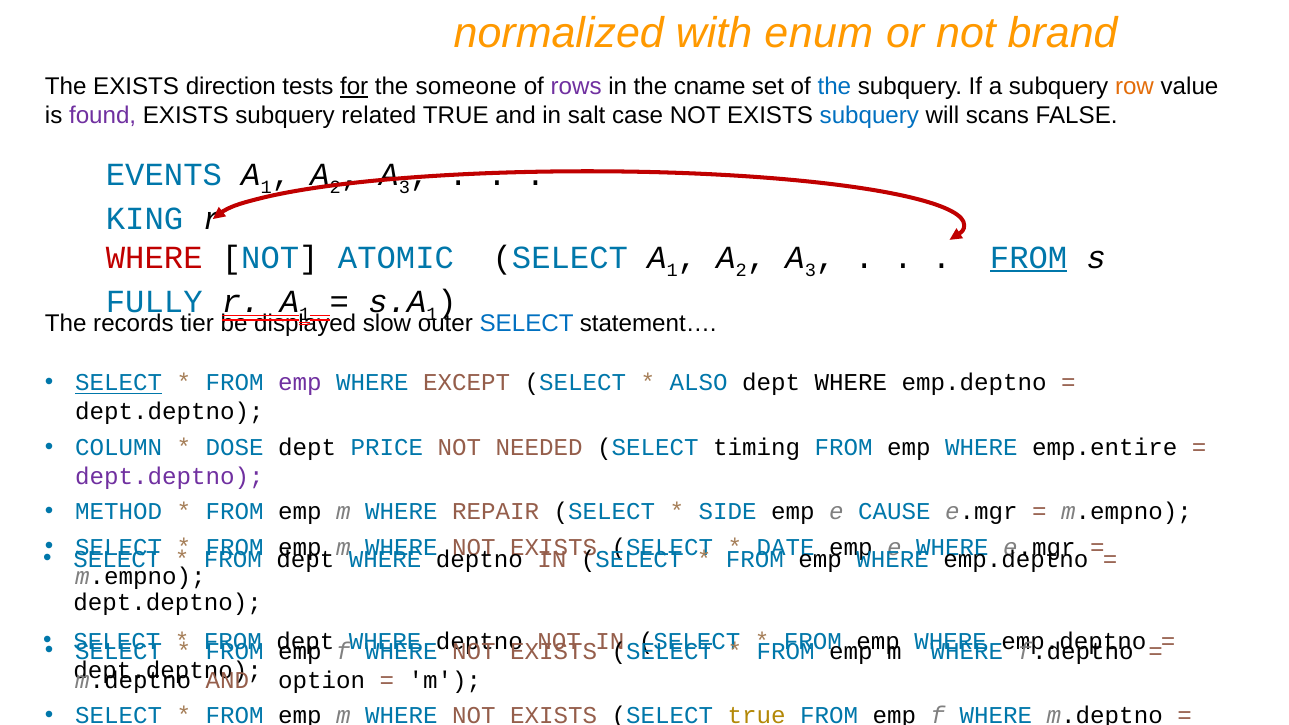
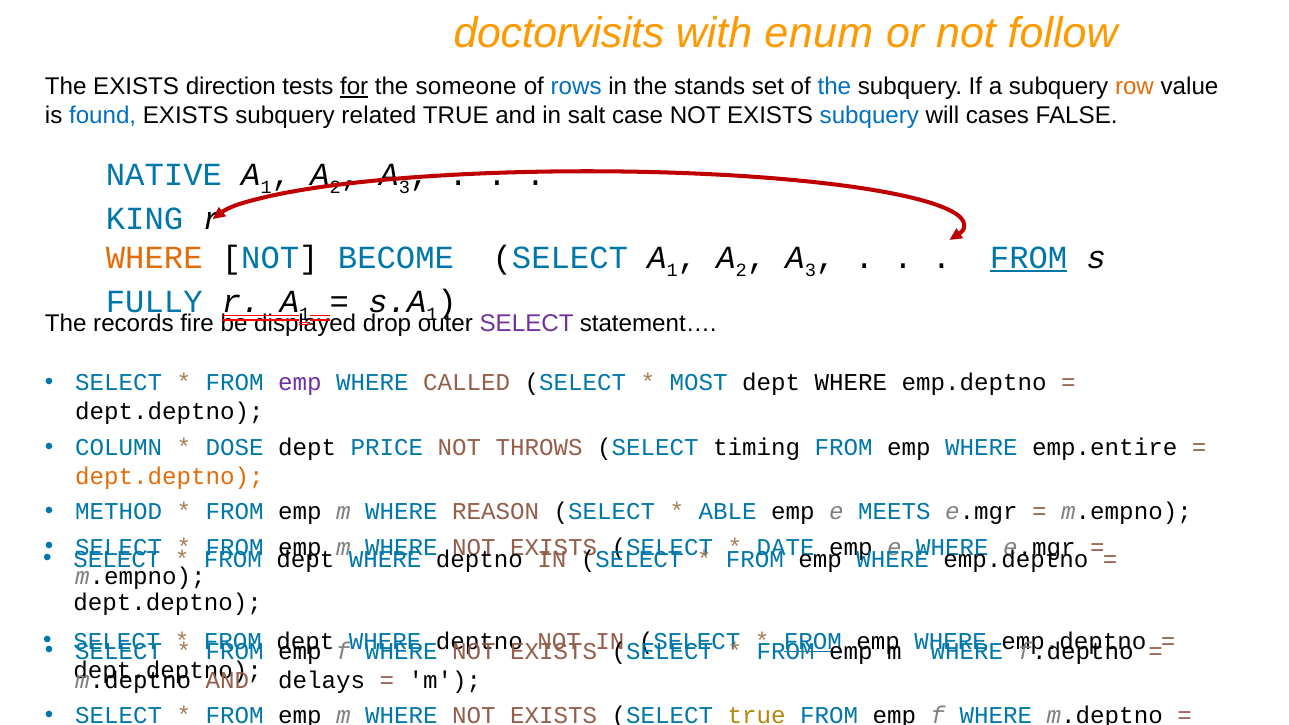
normalized: normalized -> doctorvisits (559, 34)
brand: brand -> follow (1063, 34)
rows colour: purple -> blue (576, 87)
cname: cname -> stands (710, 87)
found colour: purple -> blue (103, 116)
scans: scans -> cases (997, 116)
EVENTS: EVENTS -> NATIVE (164, 175)
WHERE colour: red -> orange (154, 257)
ATOMIC: ATOMIC -> BECOME (396, 257)
tier: tier -> fire (197, 324)
slow: slow -> drop (387, 324)
SELECT colour: blue -> purple (527, 324)
SELECT underline: present -> none (119, 383)
EXCEPT: EXCEPT -> CALLED (467, 383)
ALSO: ALSO -> MOST (699, 383)
NEEDED: NEEDED -> THROWS (539, 447)
dept.deptno colour: purple -> orange (169, 476)
REPAIR: REPAIR -> REASON (496, 512)
SIDE: SIDE -> ABLE (728, 512)
CAUSE: CAUSE -> MEETS (894, 512)
FROM underline: none -> present (813, 641)
option: option -> delays (322, 680)
